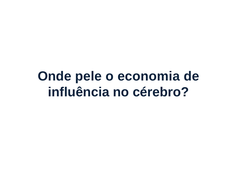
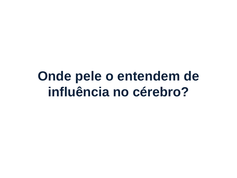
economia: economia -> entendem (149, 76)
